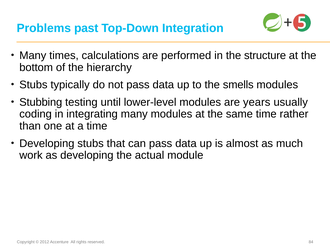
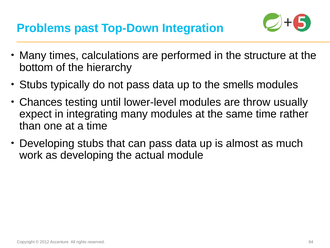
Stubbing: Stubbing -> Chances (41, 102)
years: years -> throw (257, 102)
coding: coding -> expect (36, 114)
